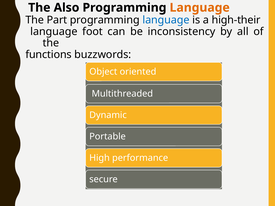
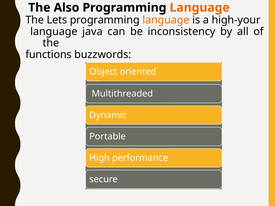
Part: Part -> Lets (57, 20)
language colour: blue -> orange (166, 20)
high-their: high-their -> high-your (236, 20)
foot: foot -> java (93, 32)
